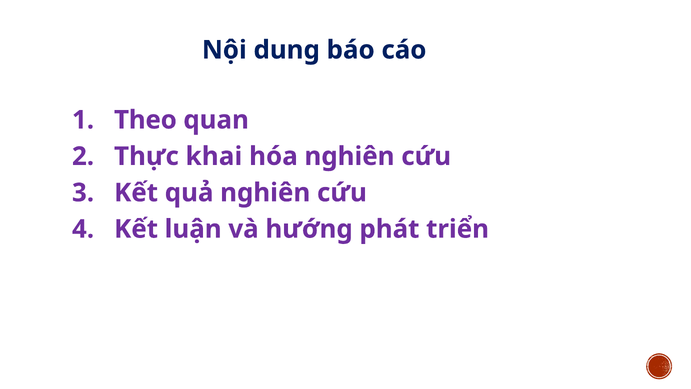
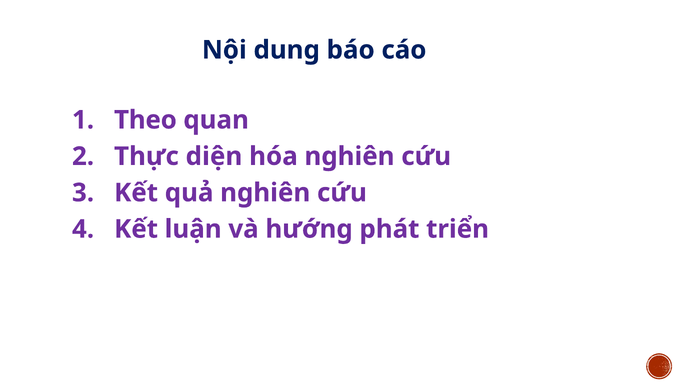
khai: khai -> diện (214, 156)
